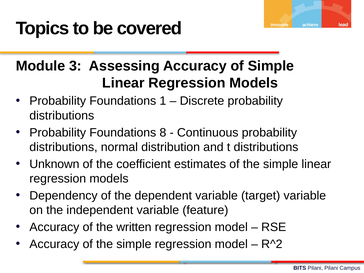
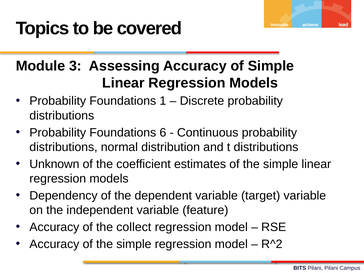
8: 8 -> 6 (163, 133)
written: written -> collect (134, 227)
